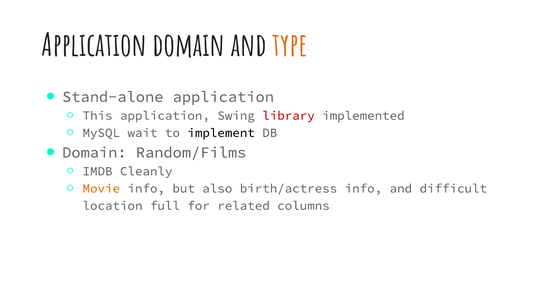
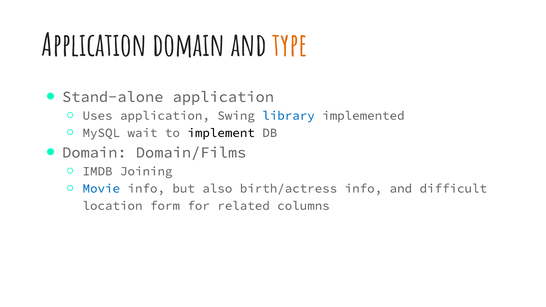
This: This -> Uses (98, 116)
library colour: red -> blue (289, 116)
Random/Films: Random/Films -> Domain/Films (191, 153)
Cleanly: Cleanly -> Joining (146, 171)
Movie colour: orange -> blue (101, 189)
full: full -> form (165, 206)
